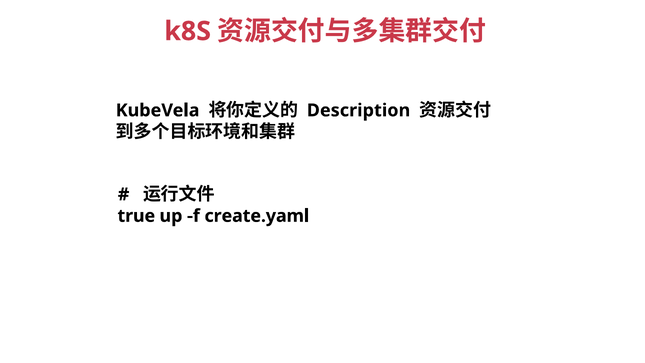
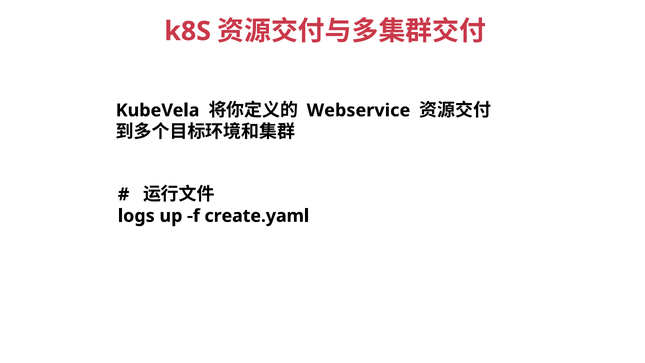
Description: Description -> Webservice (358, 110)
true: true -> logs (136, 216)
